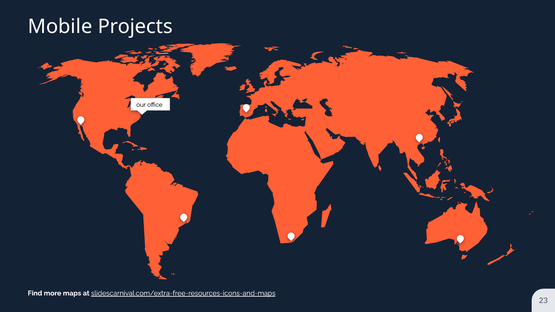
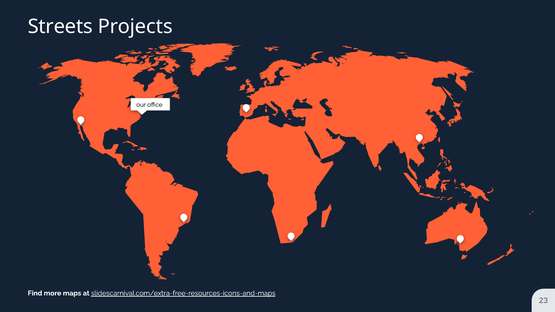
Mobile: Mobile -> Streets (60, 26)
